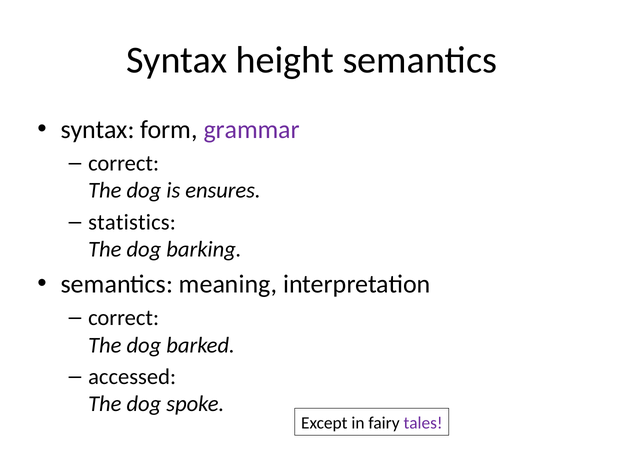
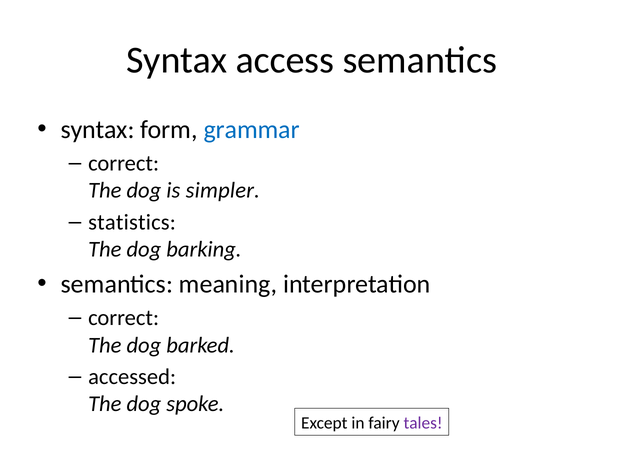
height: height -> access (285, 60)
grammar colour: purple -> blue (252, 130)
ensures: ensures -> simpler (223, 191)
